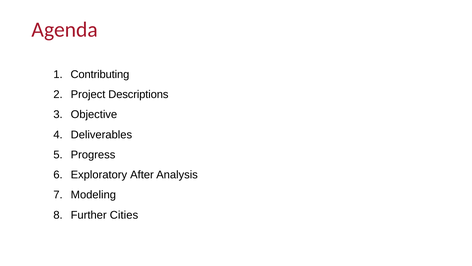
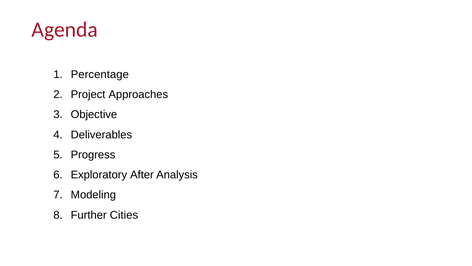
Contributing: Contributing -> Percentage (100, 74)
Descriptions: Descriptions -> Approaches (138, 94)
